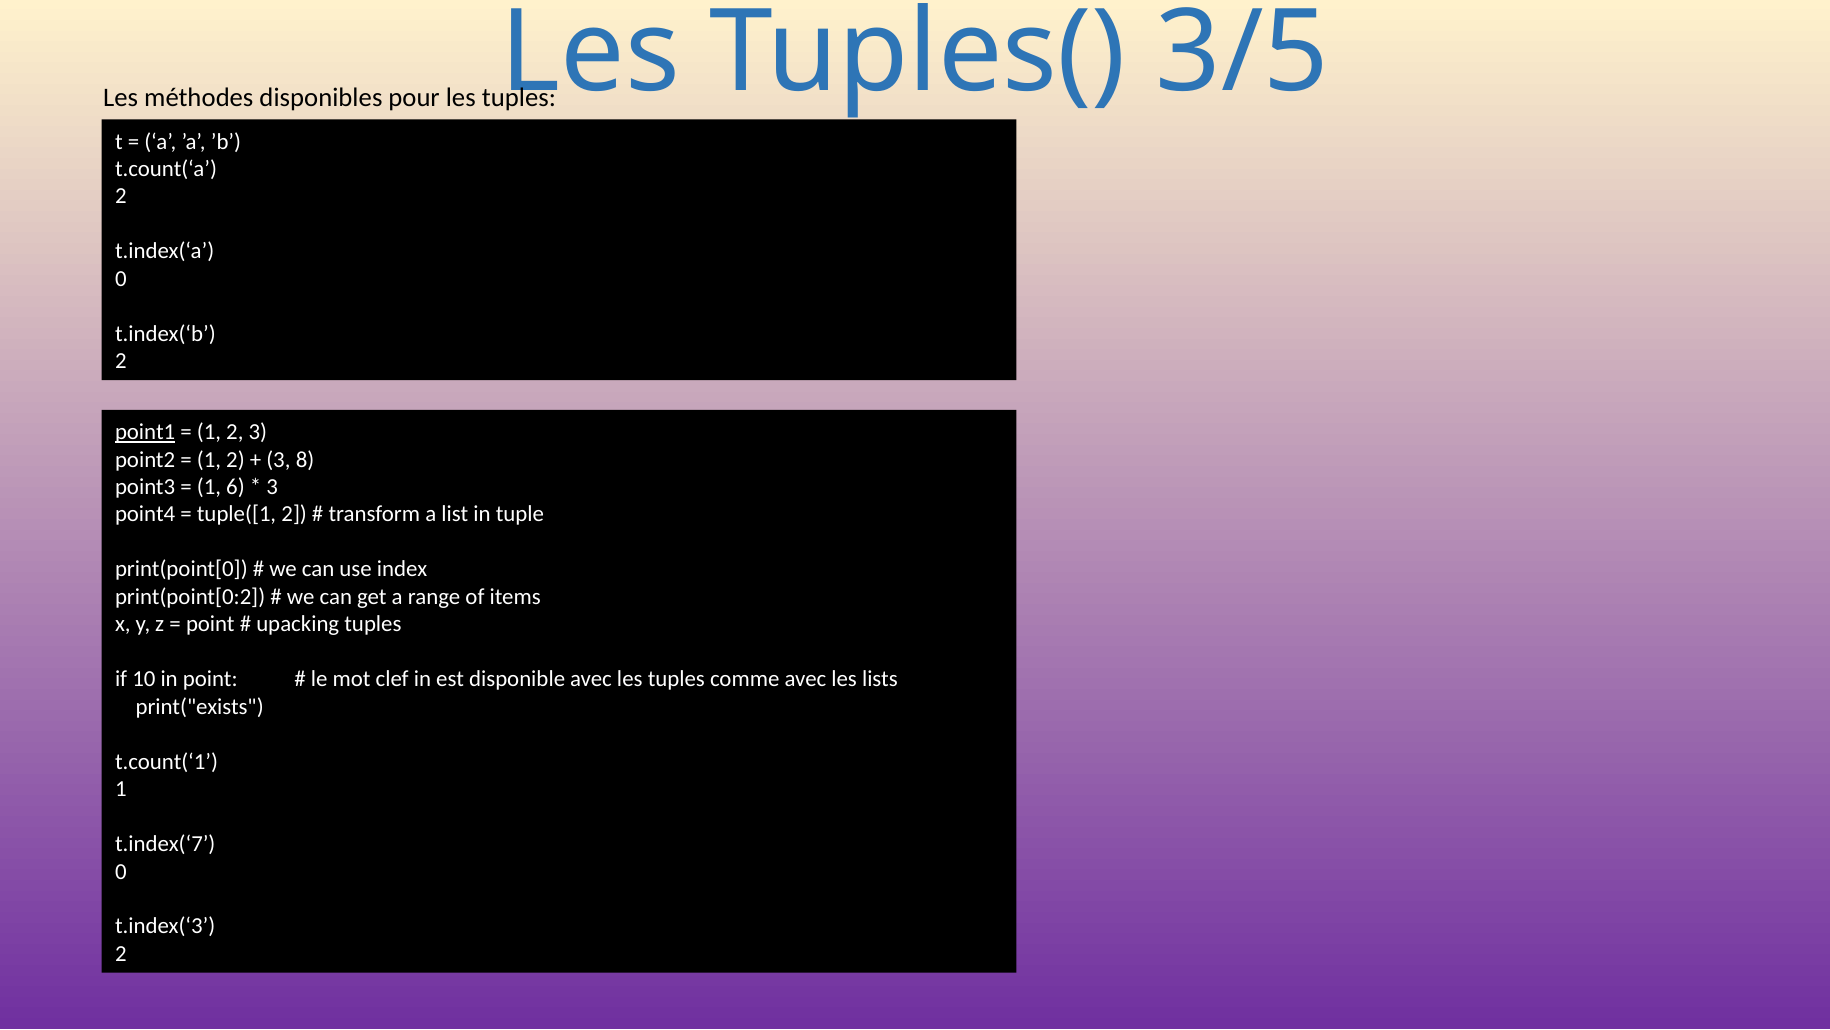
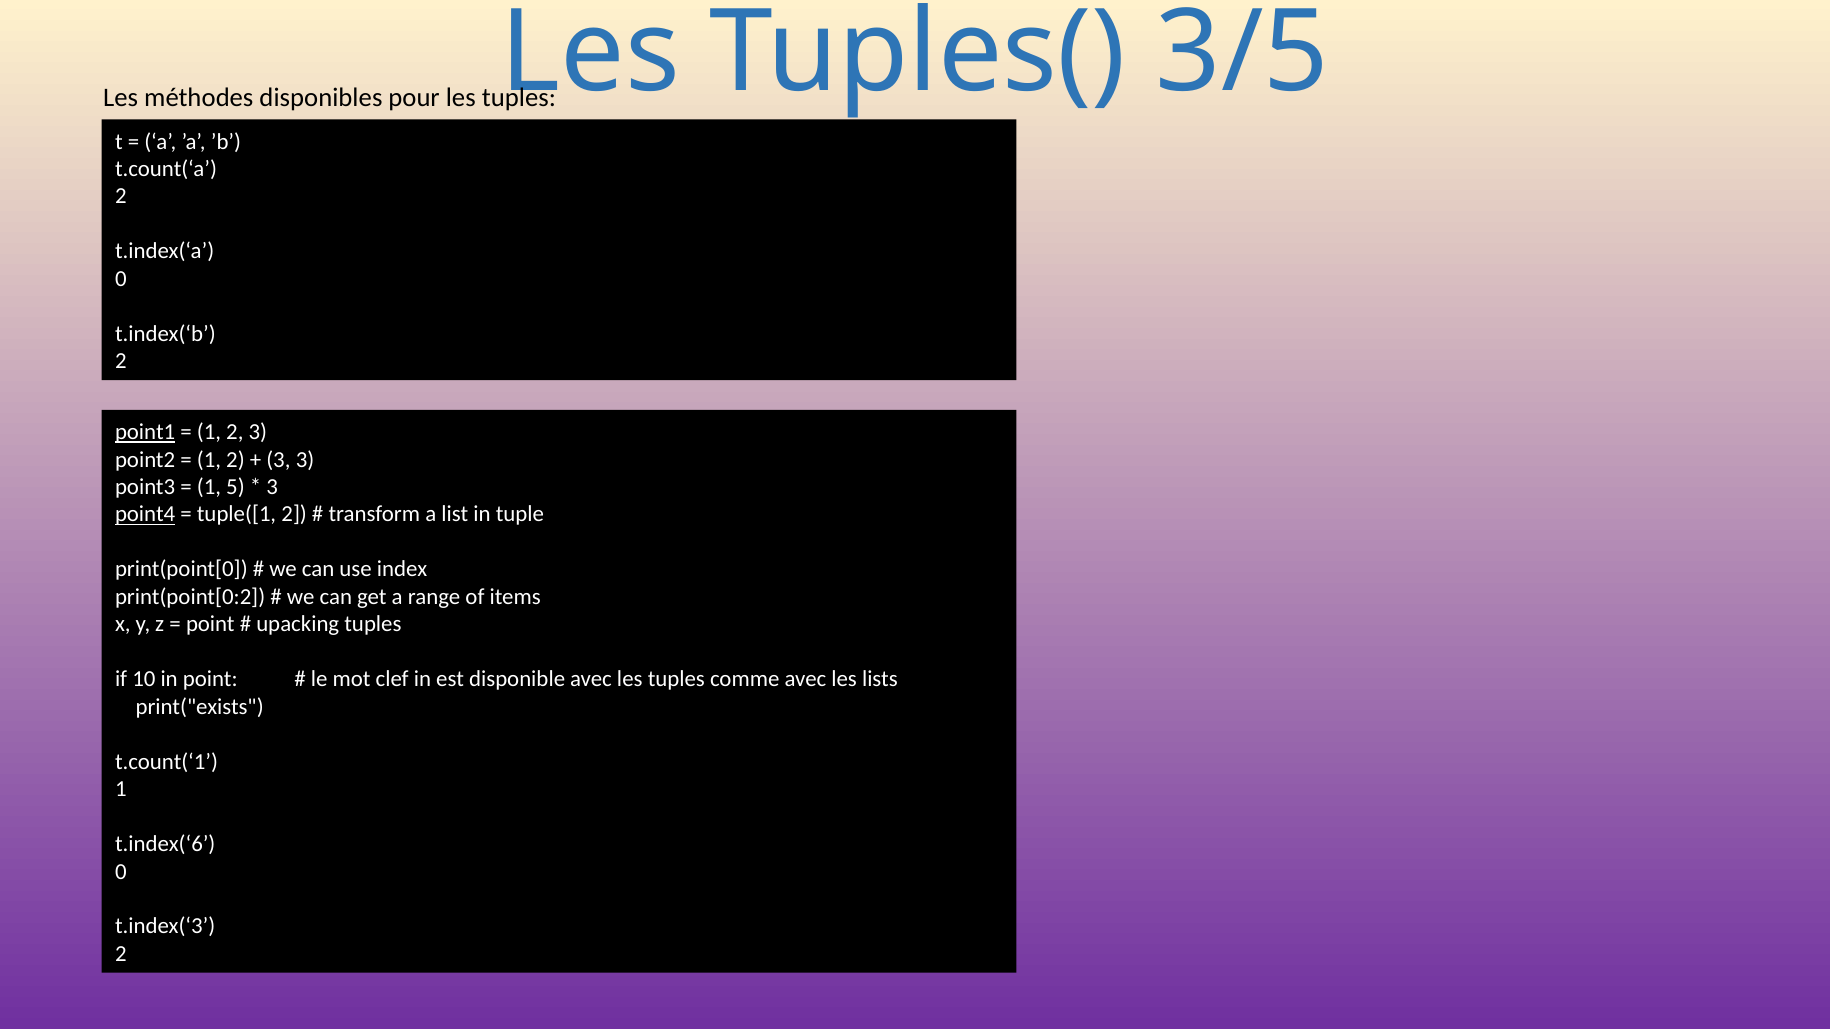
3 8: 8 -> 3 (305, 459)
6: 6 -> 5 (235, 487)
point4 underline: none -> present (145, 514)
t.index(‘7: t.index(‘7 -> t.index(‘6 (165, 844)
